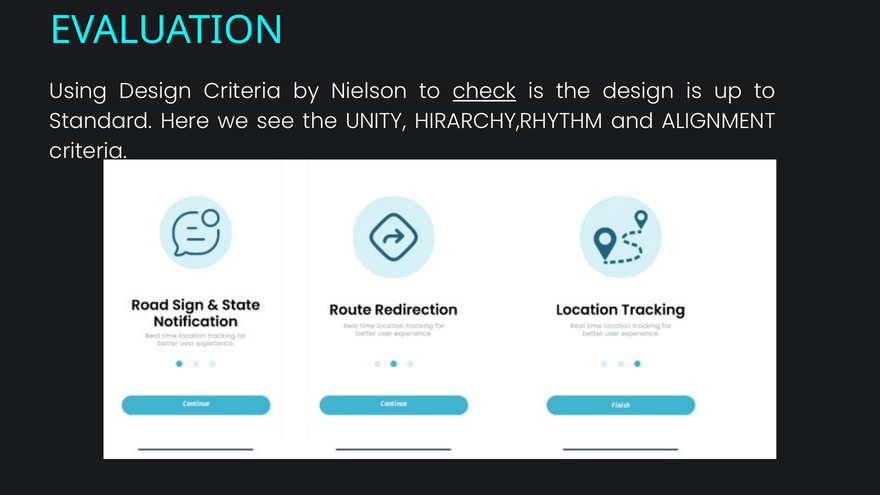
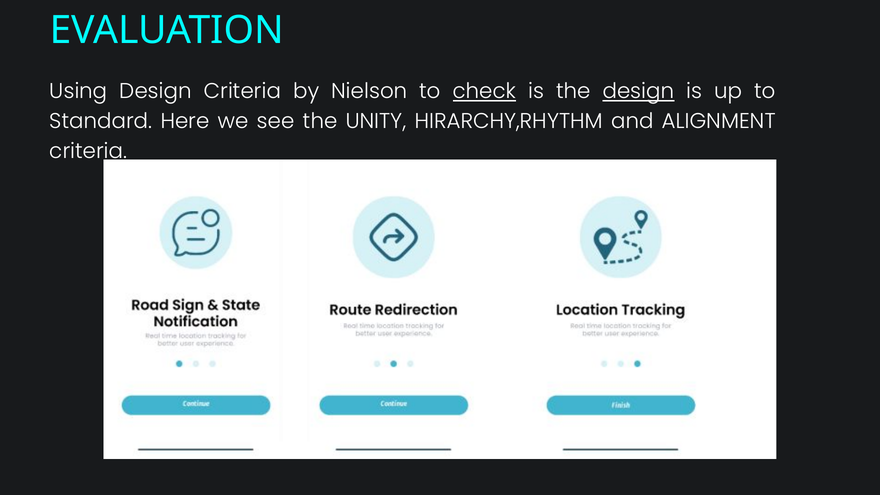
design underline: none -> present (638, 91)
